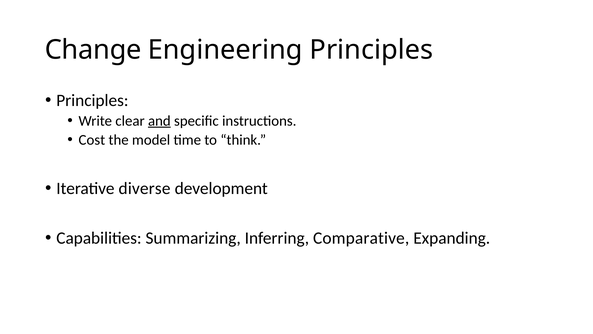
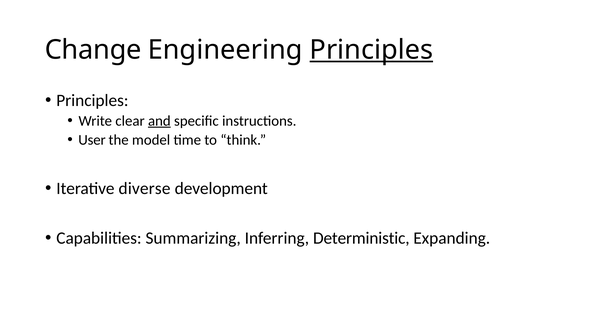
Principles underline: none -> present (371, 50)
Cost: Cost -> User (92, 140)
Comparative: Comparative -> Deterministic (361, 238)
